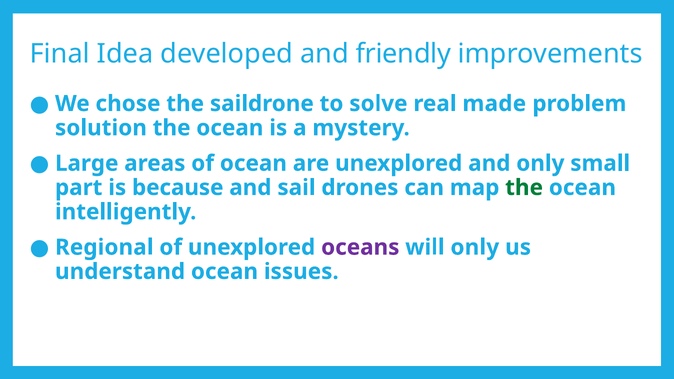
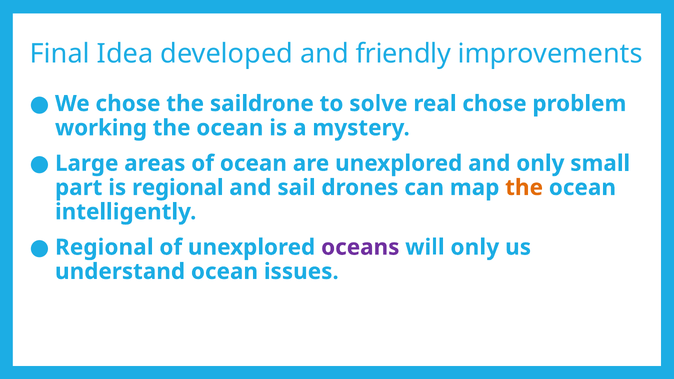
real made: made -> chose (494, 104)
solution: solution -> working (101, 128)
is because: because -> regional (178, 188)
the colour: green -> orange (524, 188)
